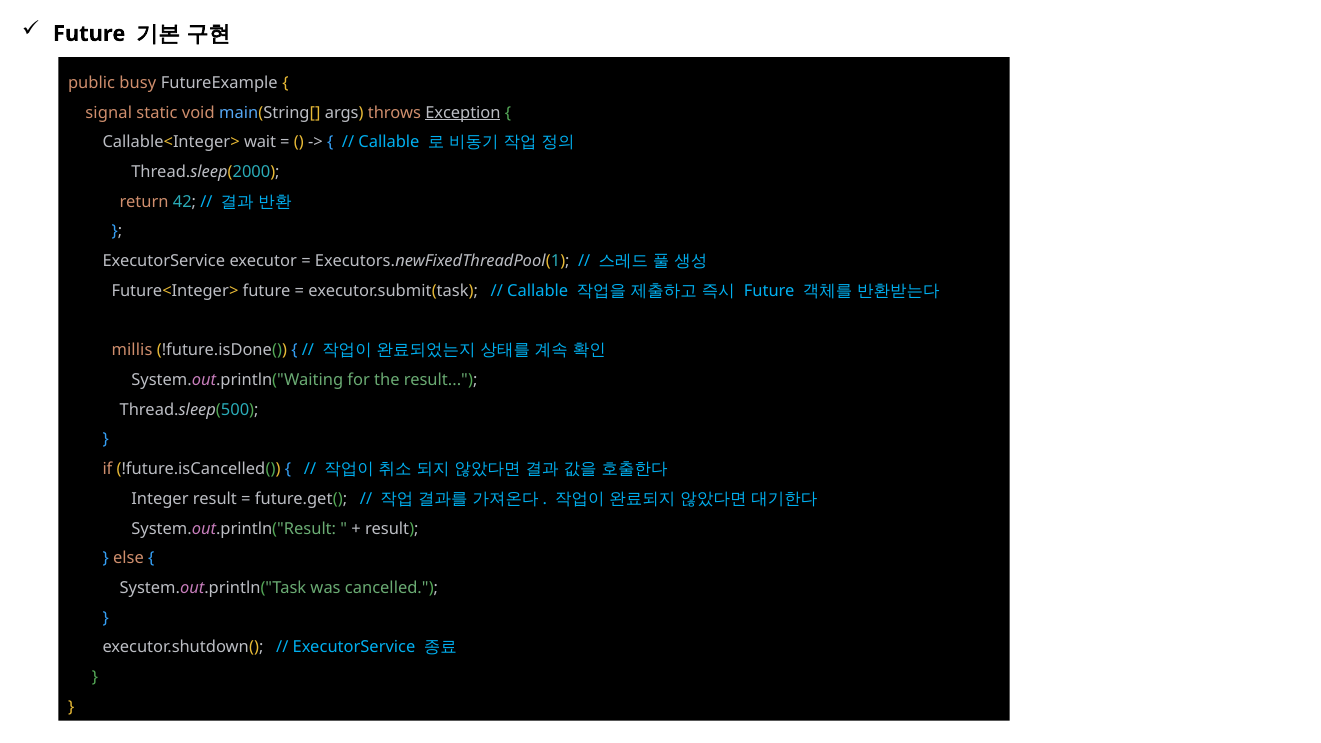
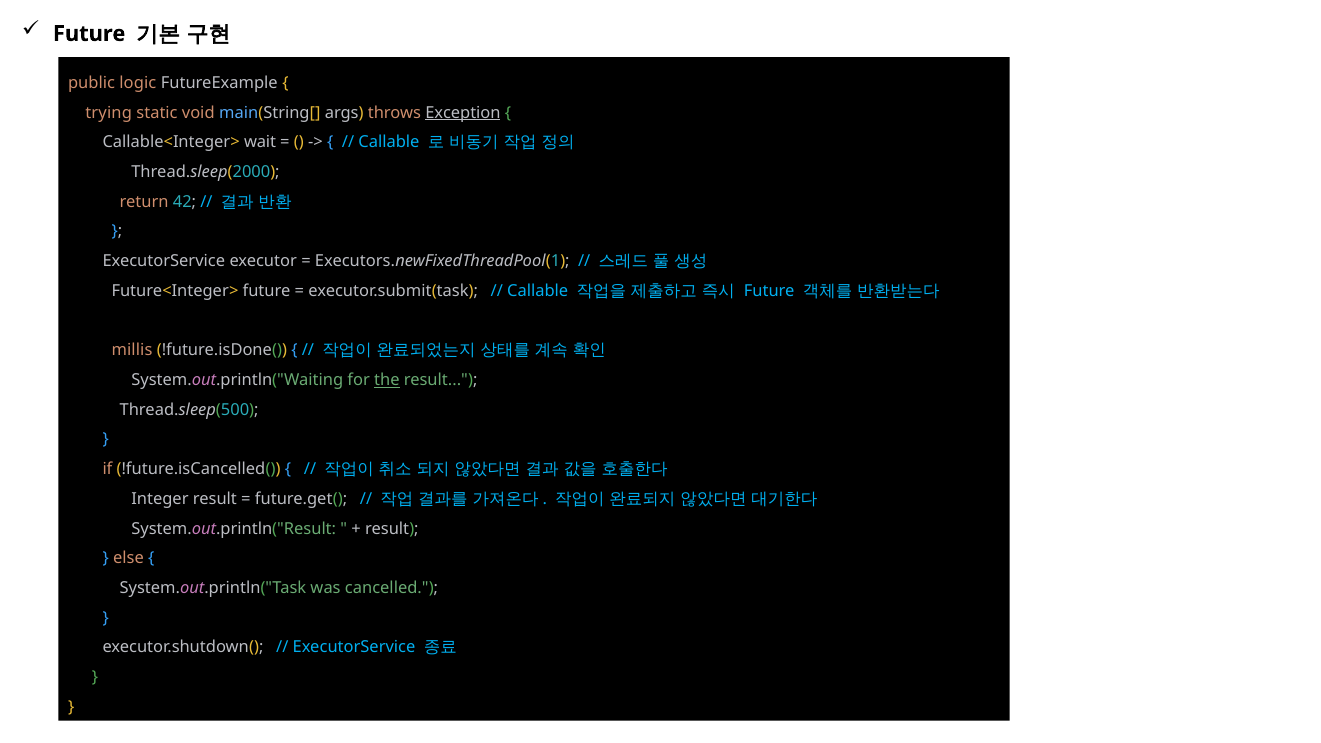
busy: busy -> logic (138, 83)
signal: signal -> trying (109, 113)
the underline: none -> present (387, 380)
